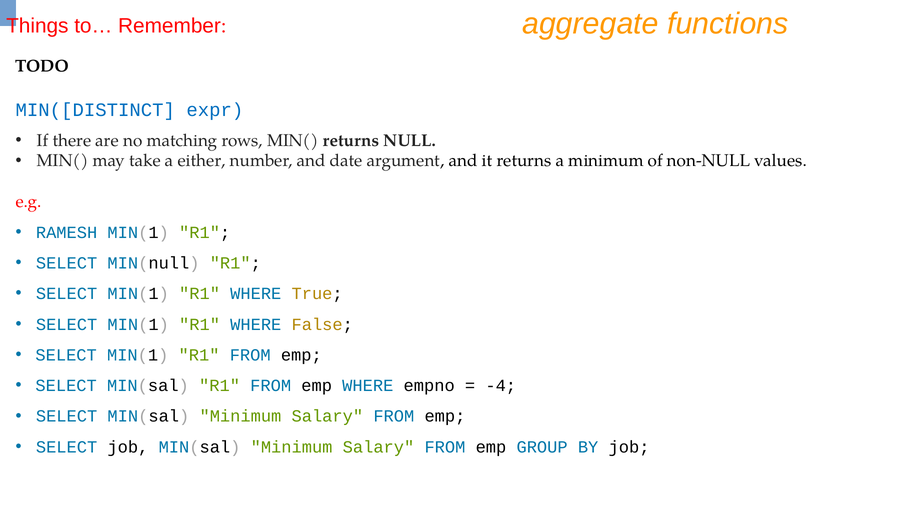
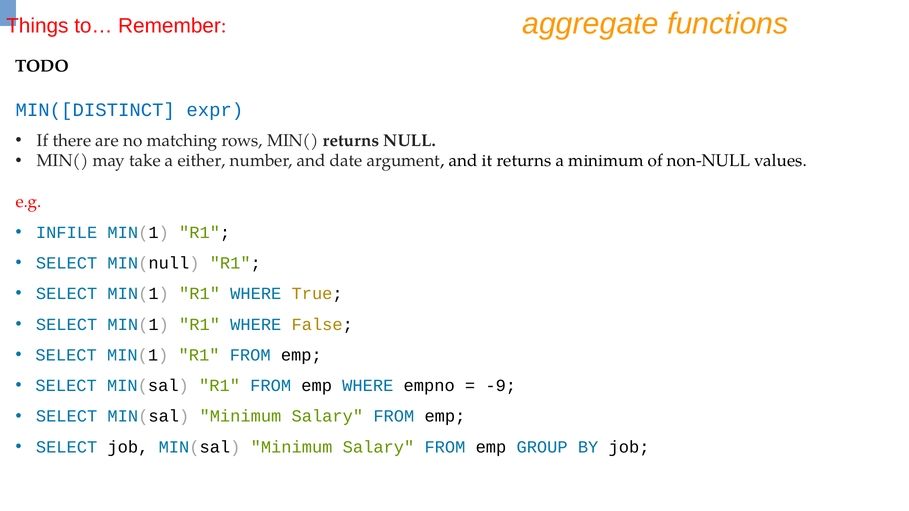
RAMESH: RAMESH -> INFILE (67, 233)
-4: -4 -> -9 (501, 386)
